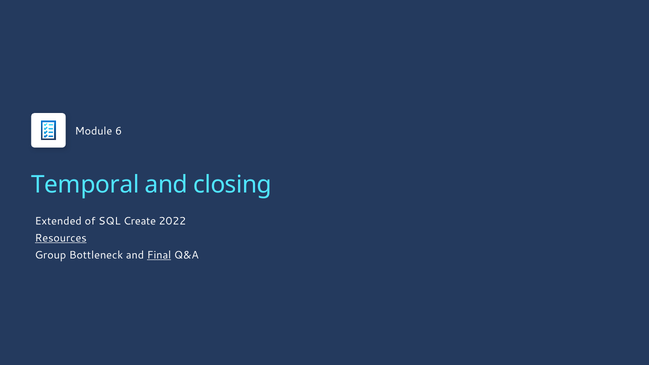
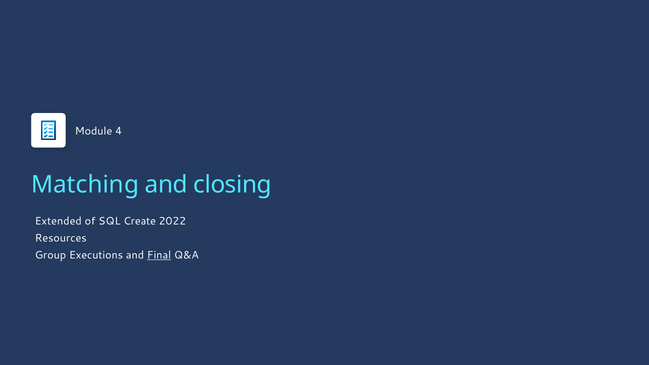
6: 6 -> 4 (119, 131)
Temporal: Temporal -> Matching (85, 185)
Resources underline: present -> none (61, 238)
Bottleneck: Bottleneck -> Executions (96, 255)
